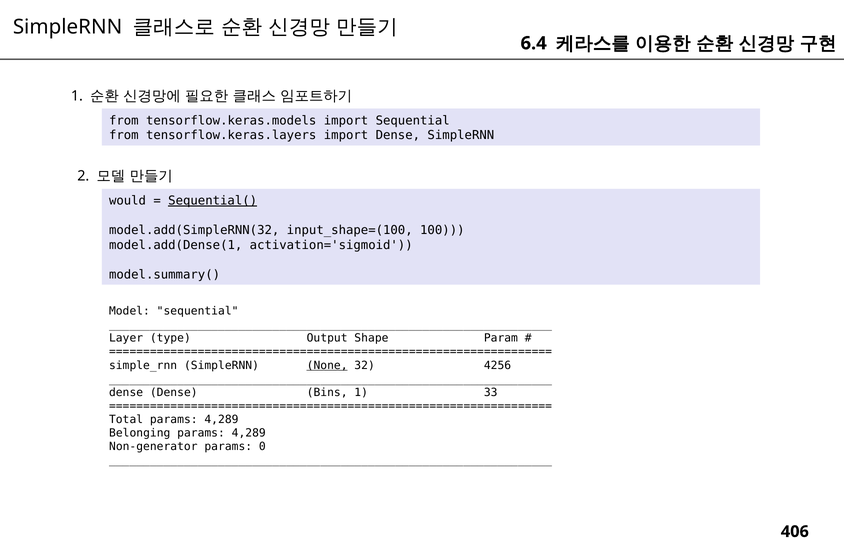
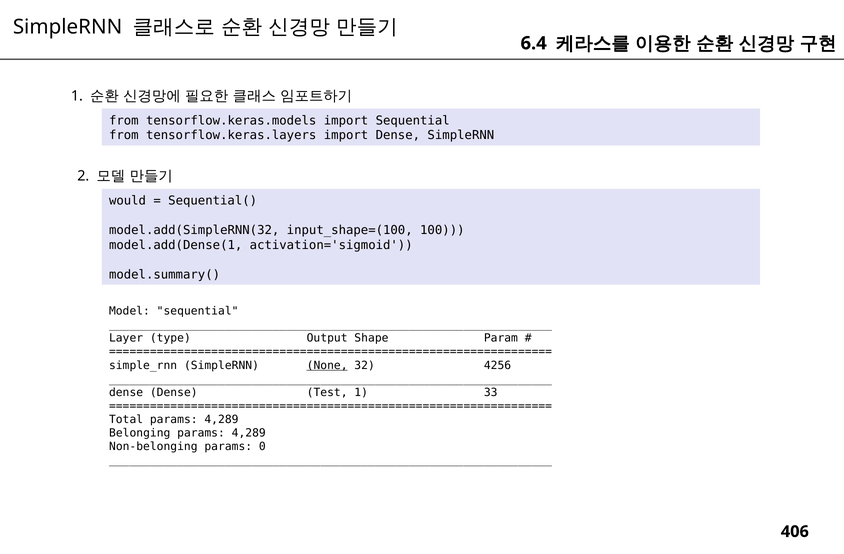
Sequential( underline: present -> none (213, 201)
Bins: Bins -> Test (327, 393)
Non-generator: Non-generator -> Non-belonging (153, 447)
